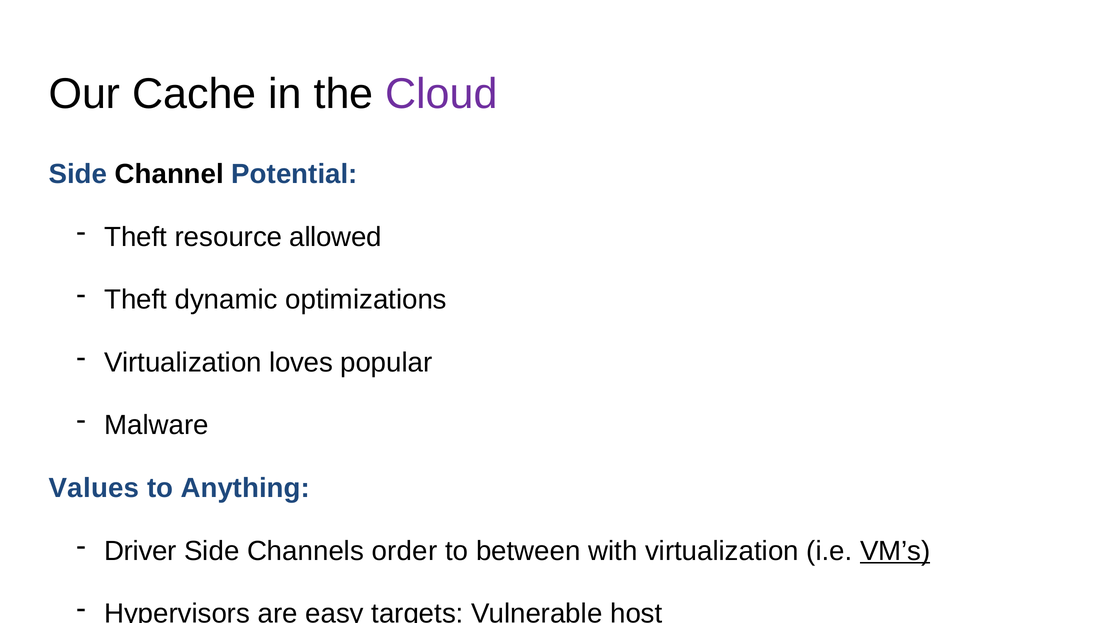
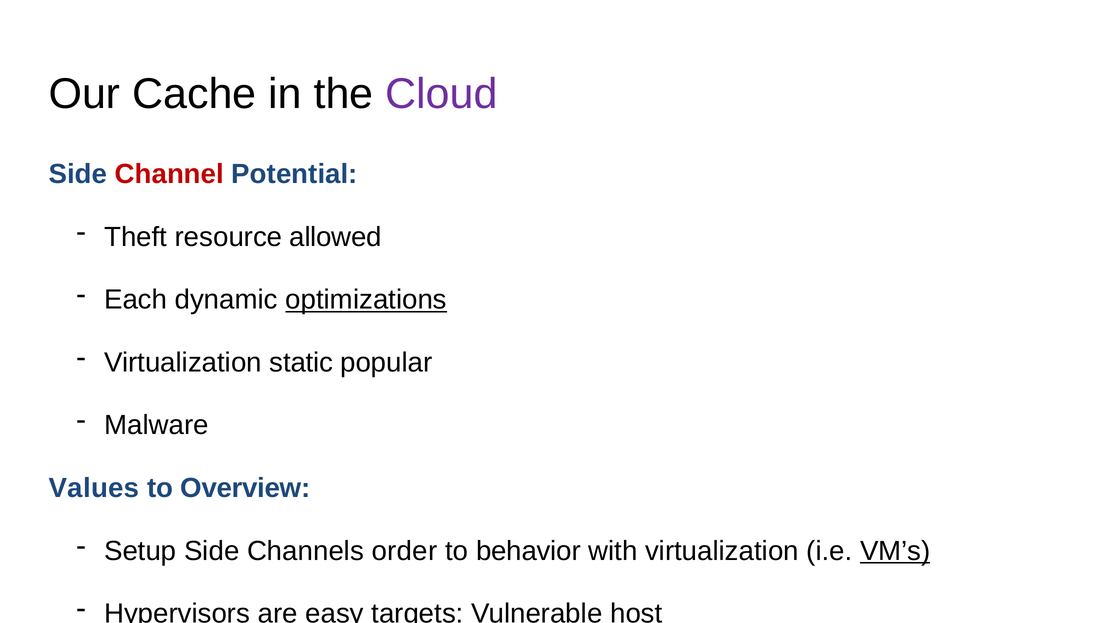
Channel colour: black -> red (169, 174)
Theft: Theft -> Each (136, 300)
optimizations underline: none -> present (366, 300)
loves: loves -> static (301, 362)
Anything: Anything -> Overview (245, 488)
Driver: Driver -> Setup (140, 551)
between: between -> behavior (528, 551)
